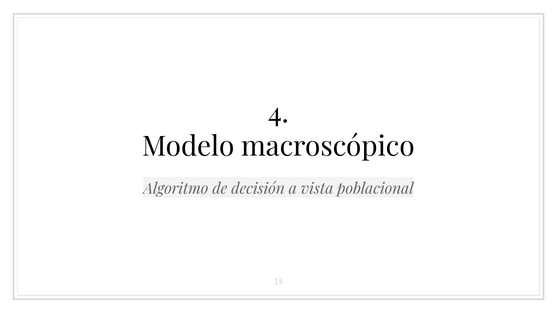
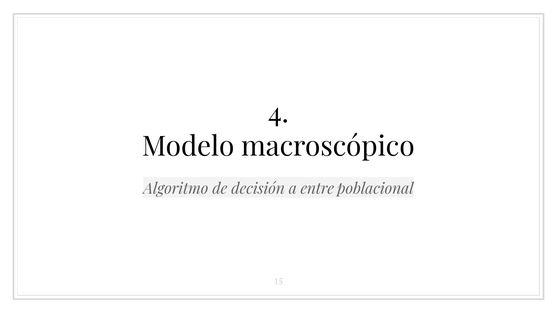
vista: vista -> entre (317, 189)
